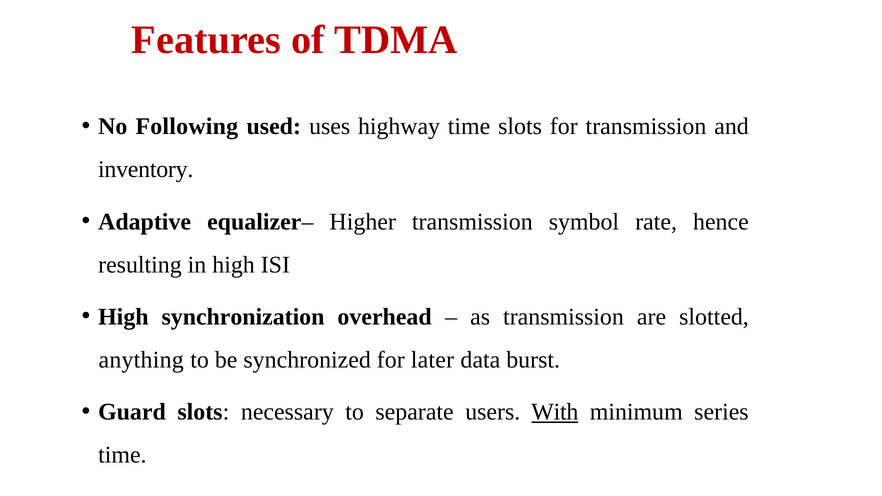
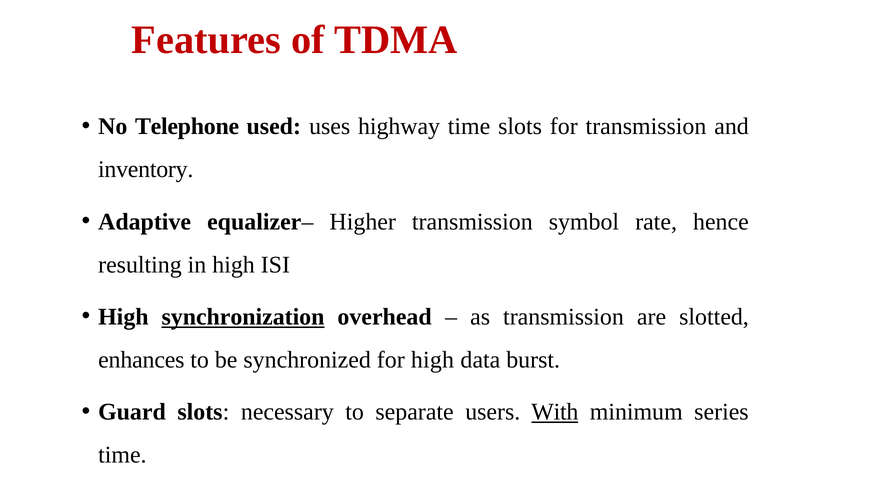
Following: Following -> Telephone (187, 127)
synchronization underline: none -> present (243, 317)
anything: anything -> enhances (141, 360)
for later: later -> high (432, 360)
